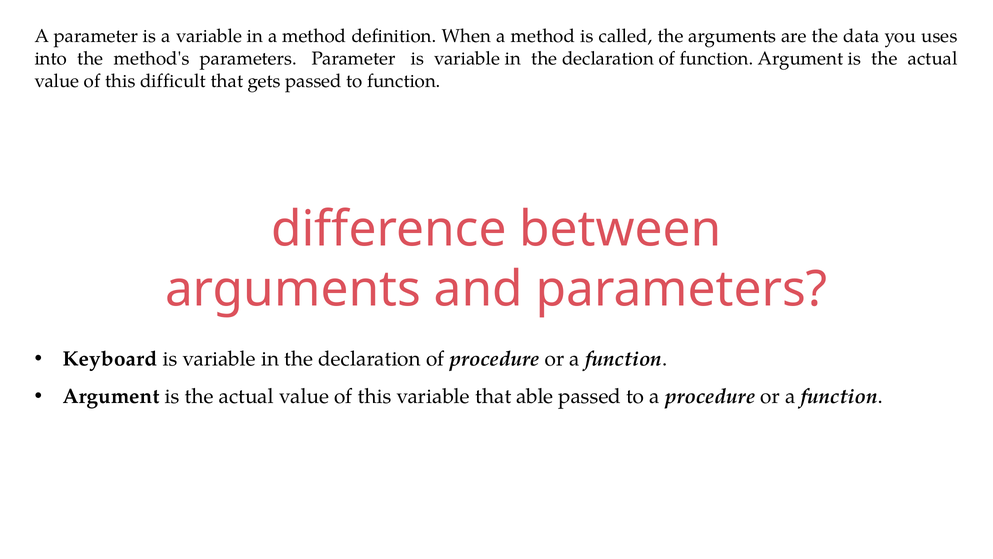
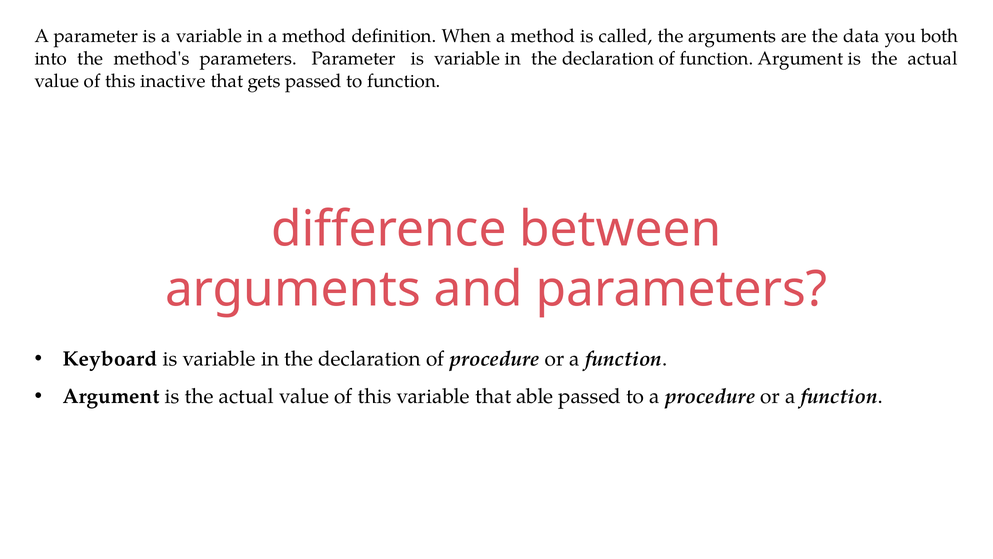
uses: uses -> both (939, 36)
difficult: difficult -> inactive (173, 81)
